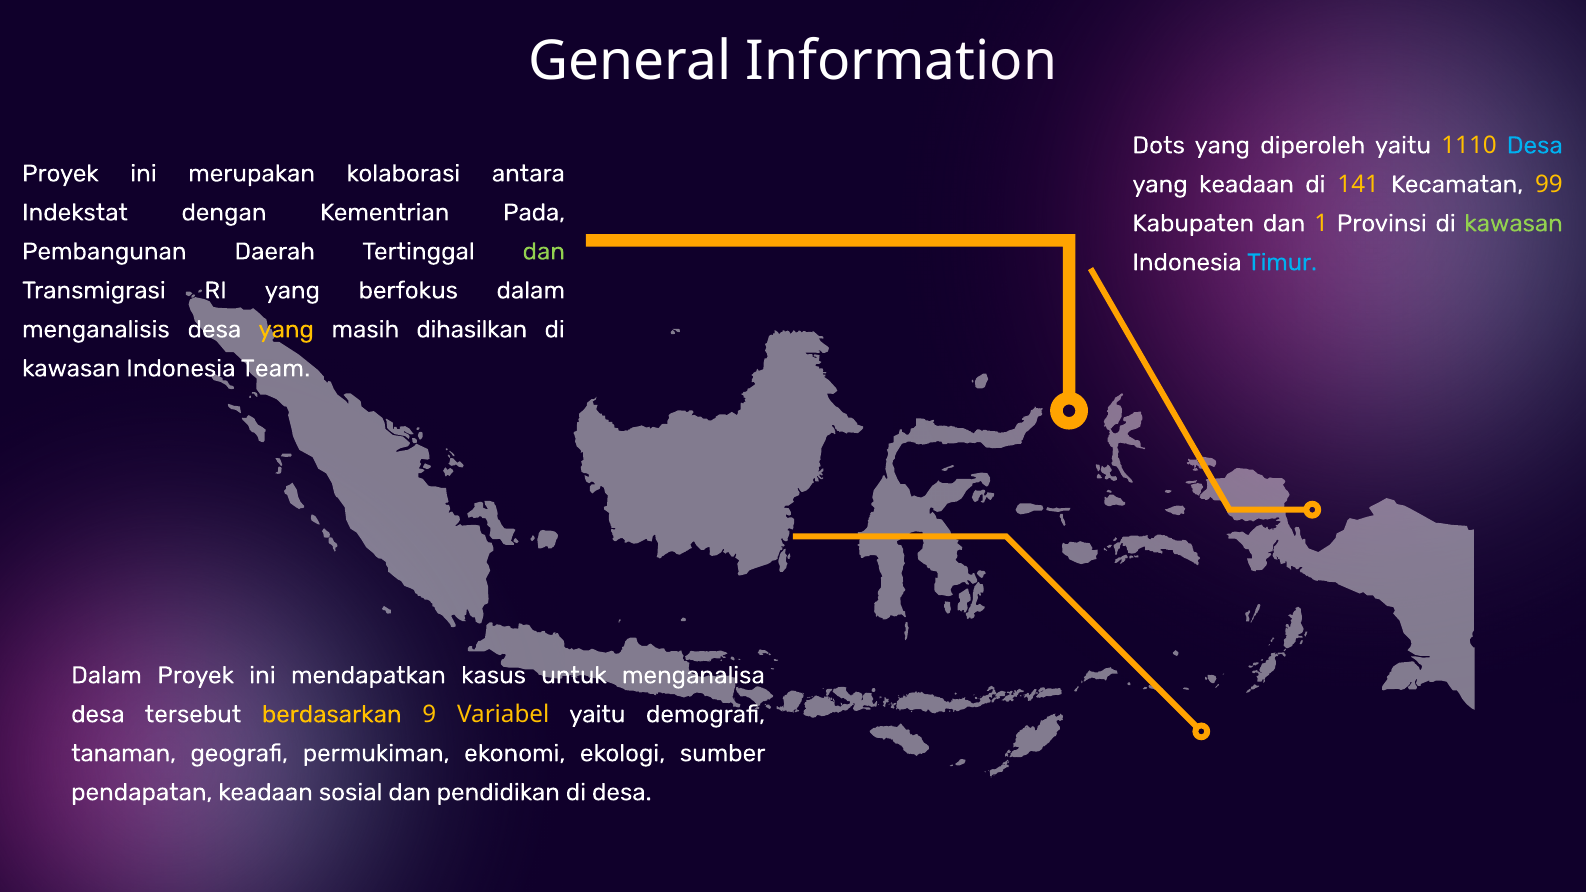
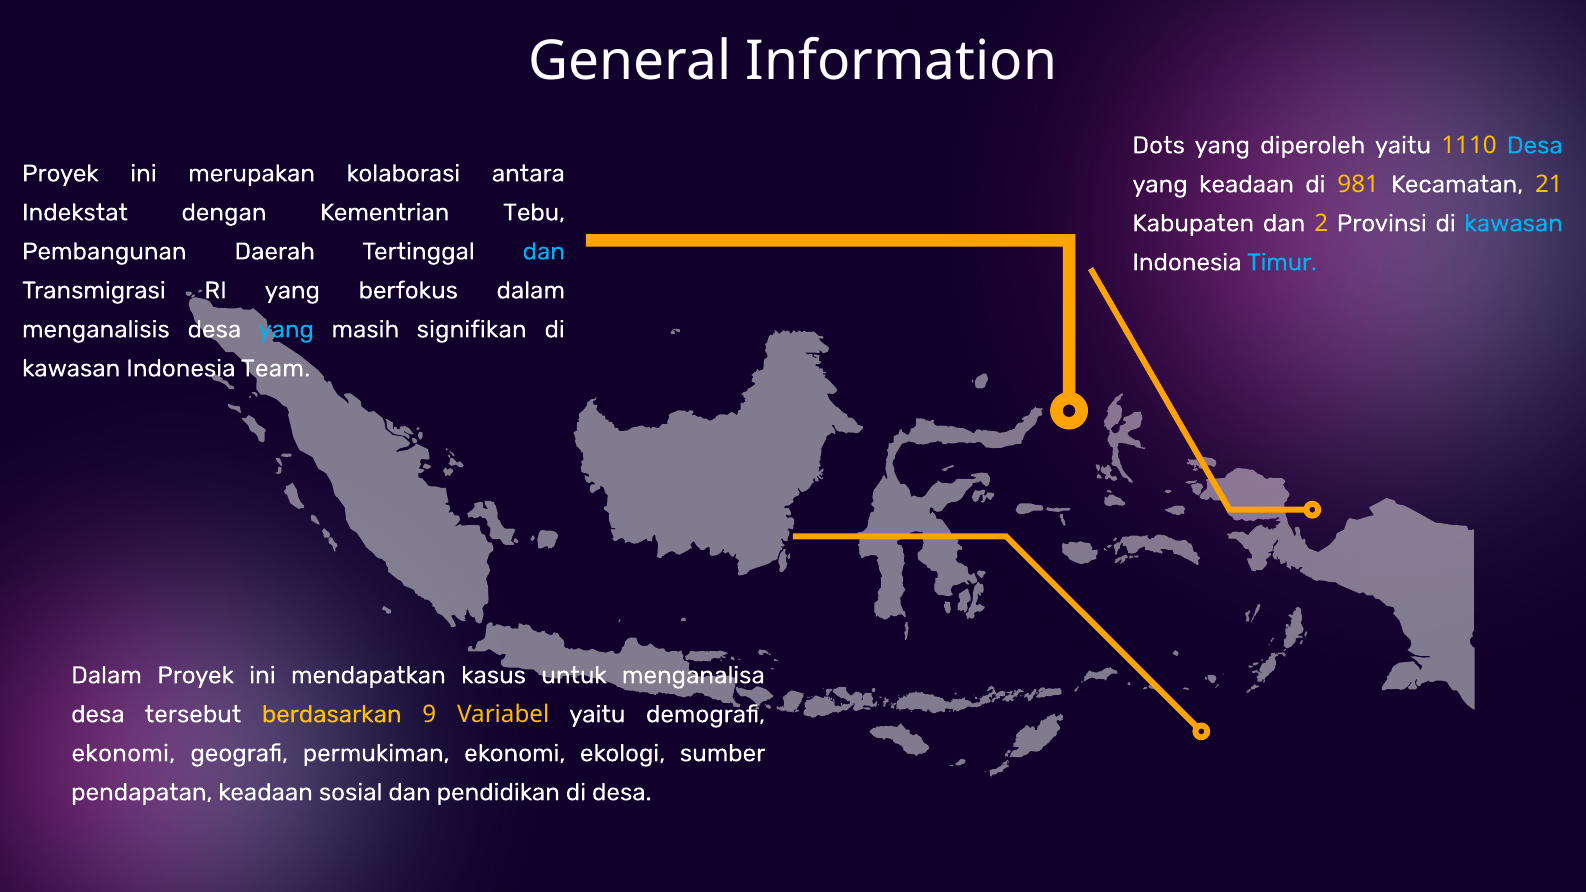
141: 141 -> 981 (1358, 184)
99: 99 -> 21 (1549, 184)
Pada: Pada -> Tebu (534, 213)
1: 1 -> 2 (1321, 223)
kawasan colour: light green -> light blue (1514, 223)
dan colour: light green -> light blue (544, 252)
yang colour: yellow -> light blue (286, 329)
dihasilkan: dihasilkan -> signifikan (472, 329)
tanaman: tanaman -> ekonomi (123, 753)
